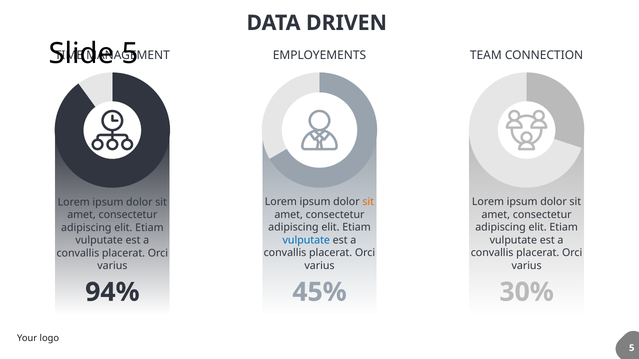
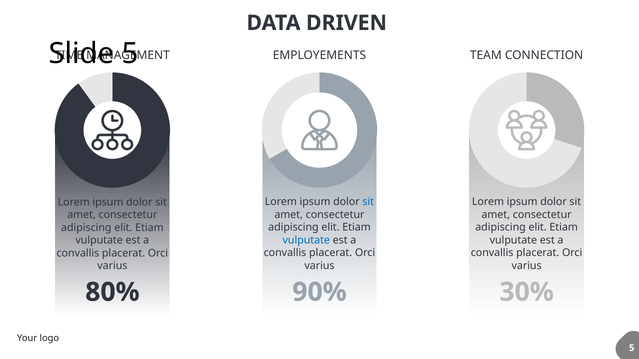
sit colour: orange -> blue (368, 202)
45%: 45% -> 90% (320, 292)
94%: 94% -> 80% (112, 292)
